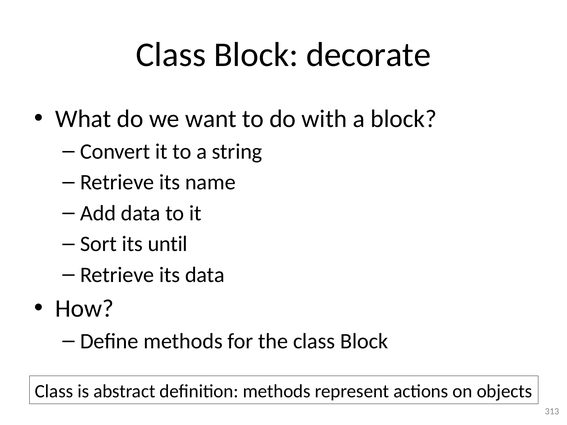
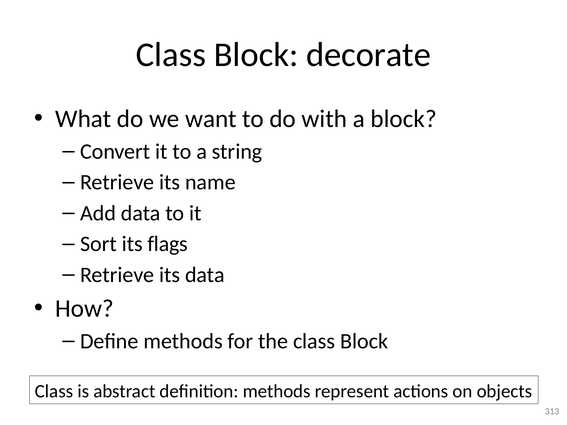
until: until -> flags (168, 244)
